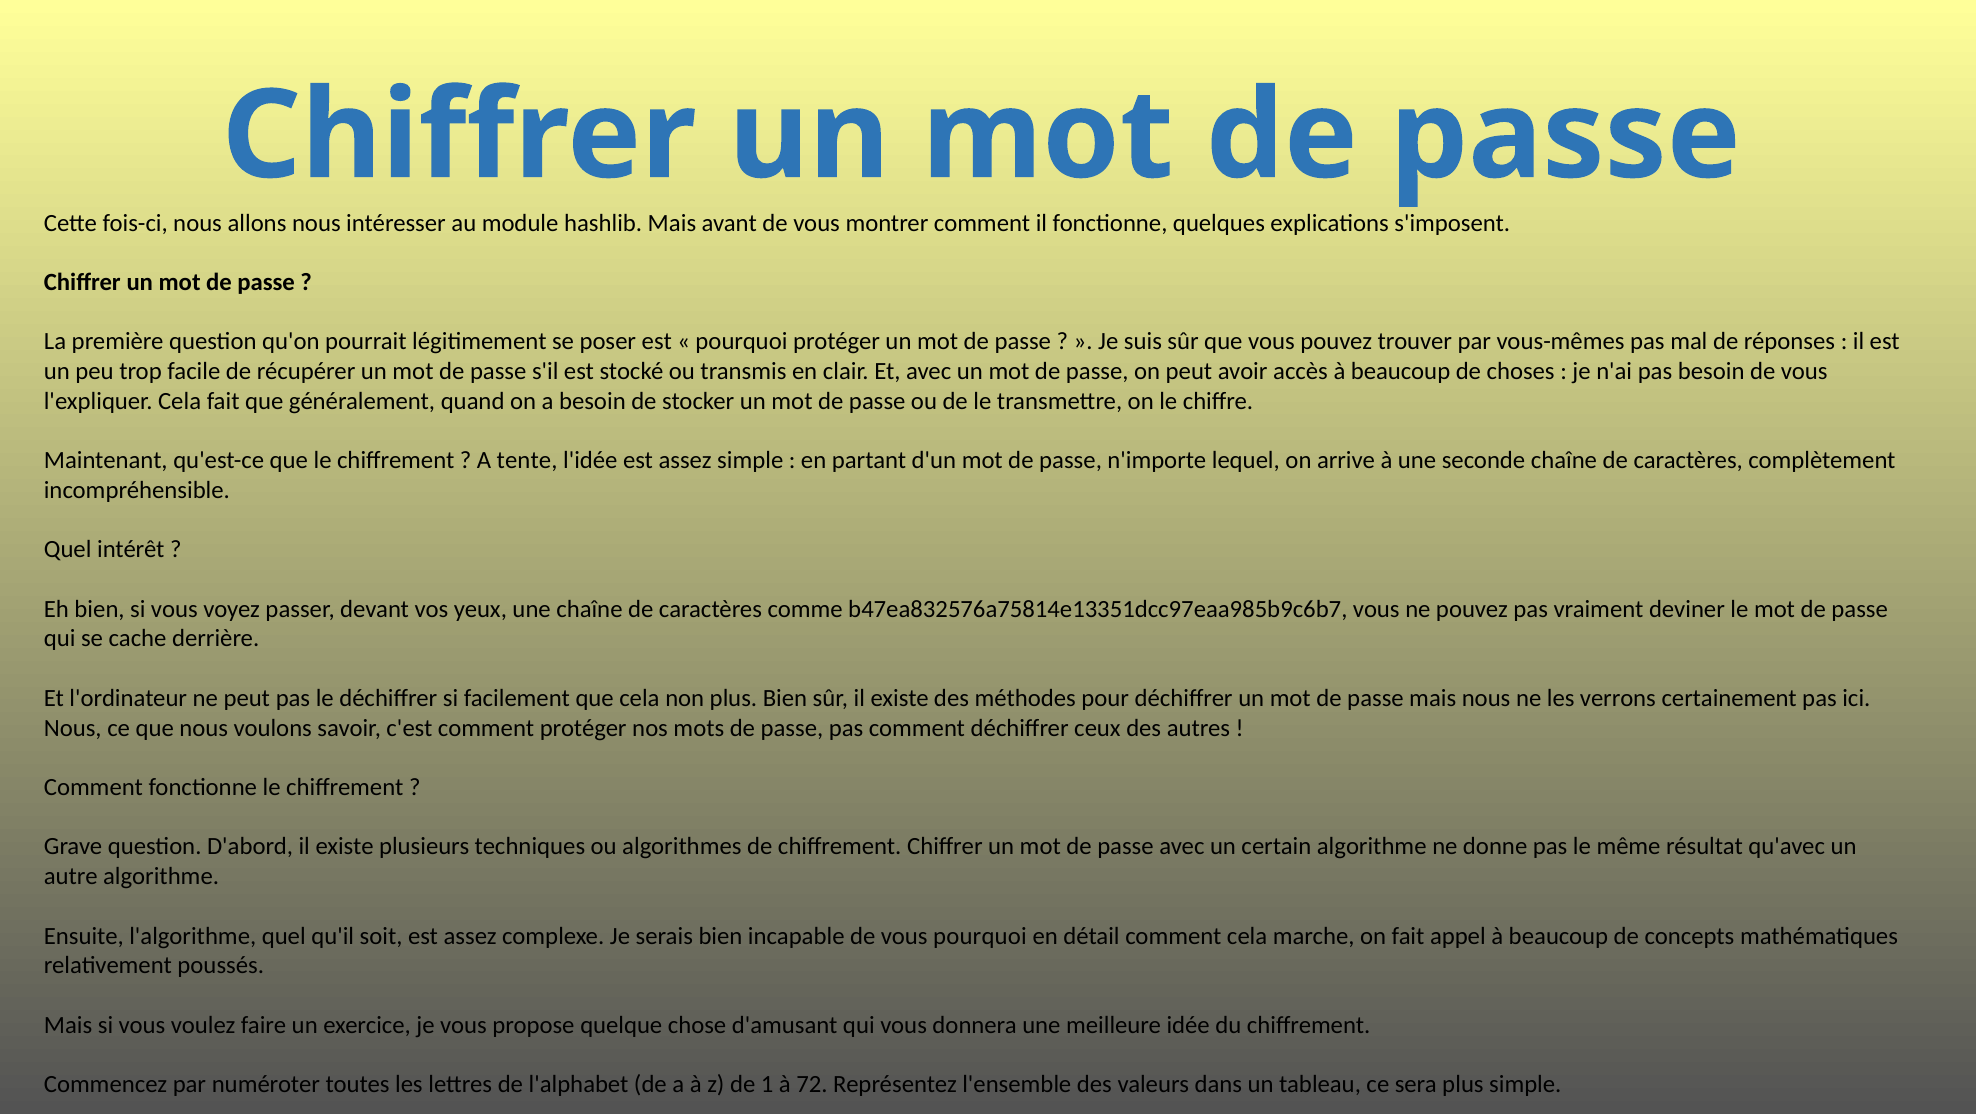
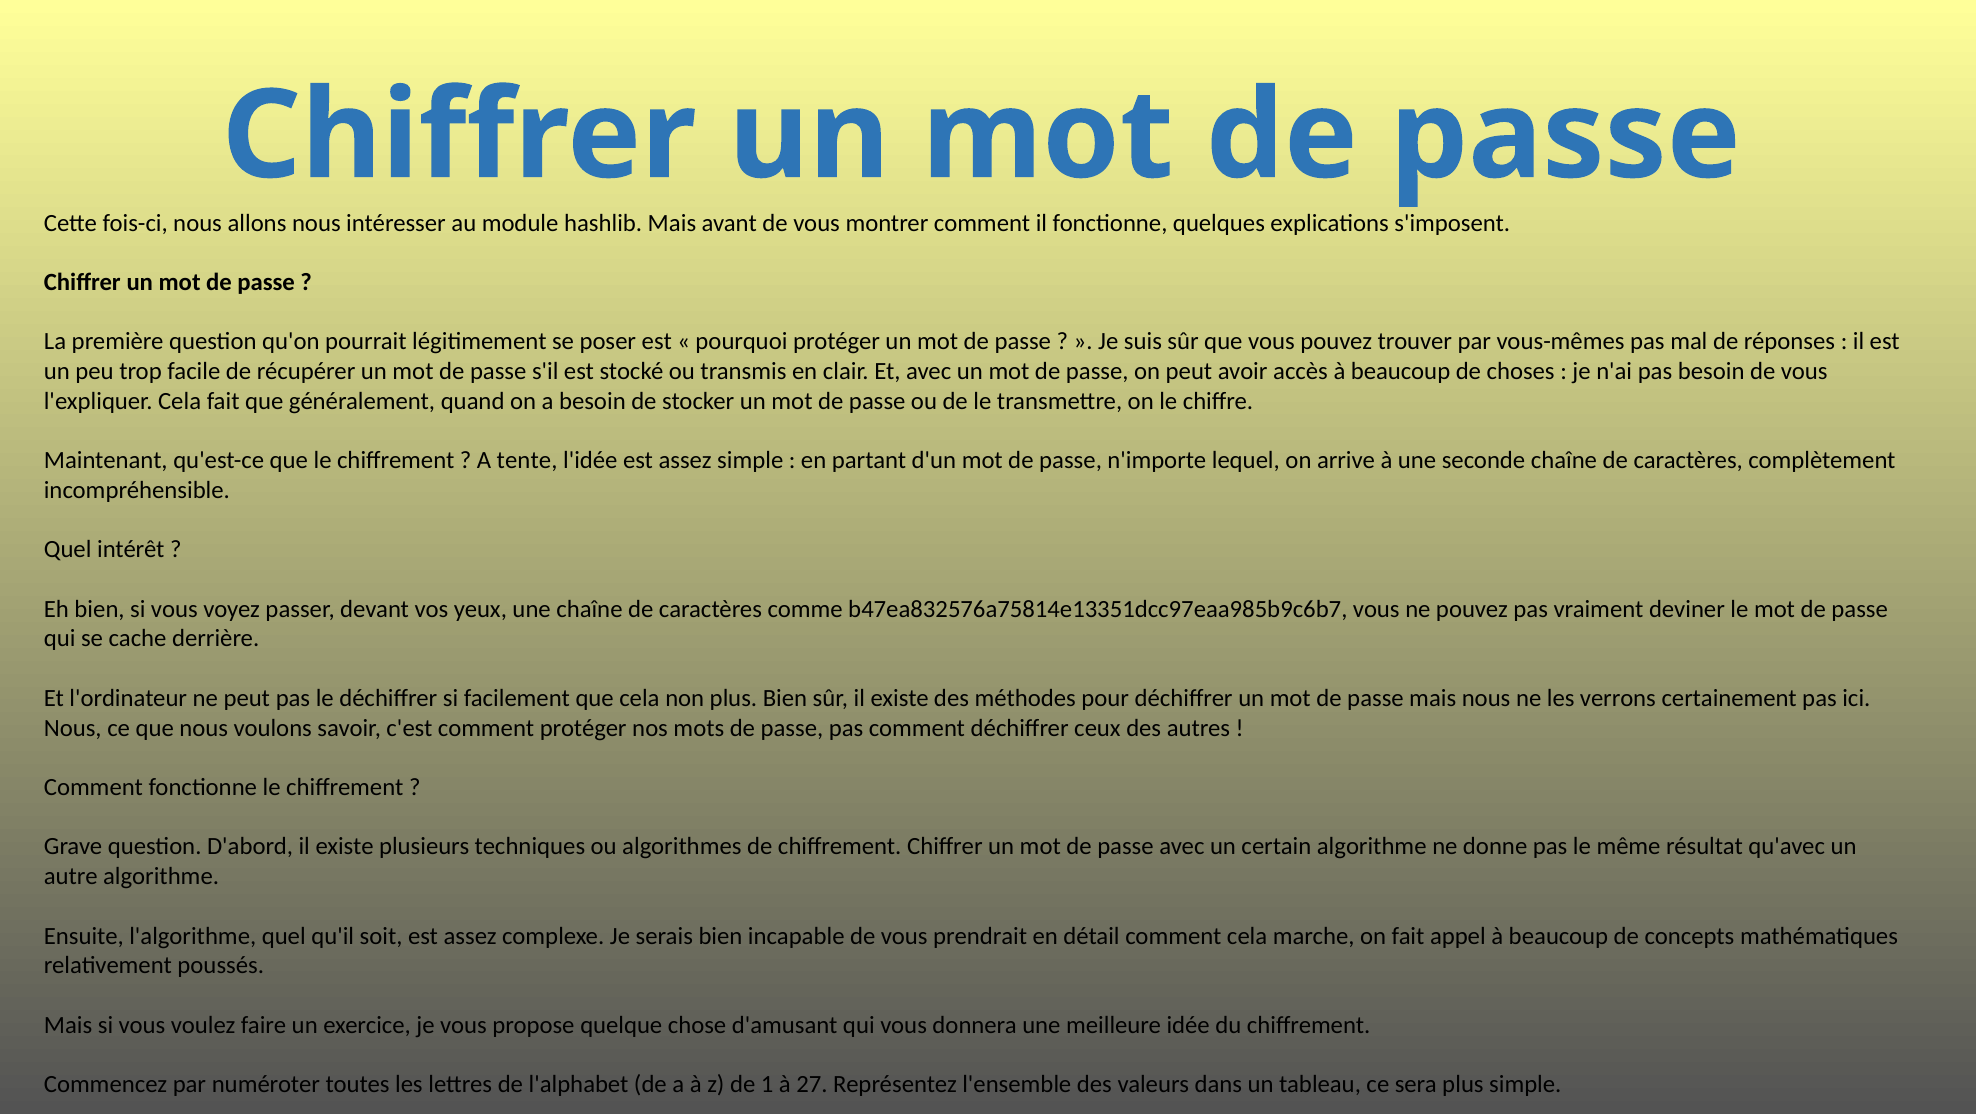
vous pourquoi: pourquoi -> prendrait (980, 936)
72: 72 -> 27 (812, 1085)
